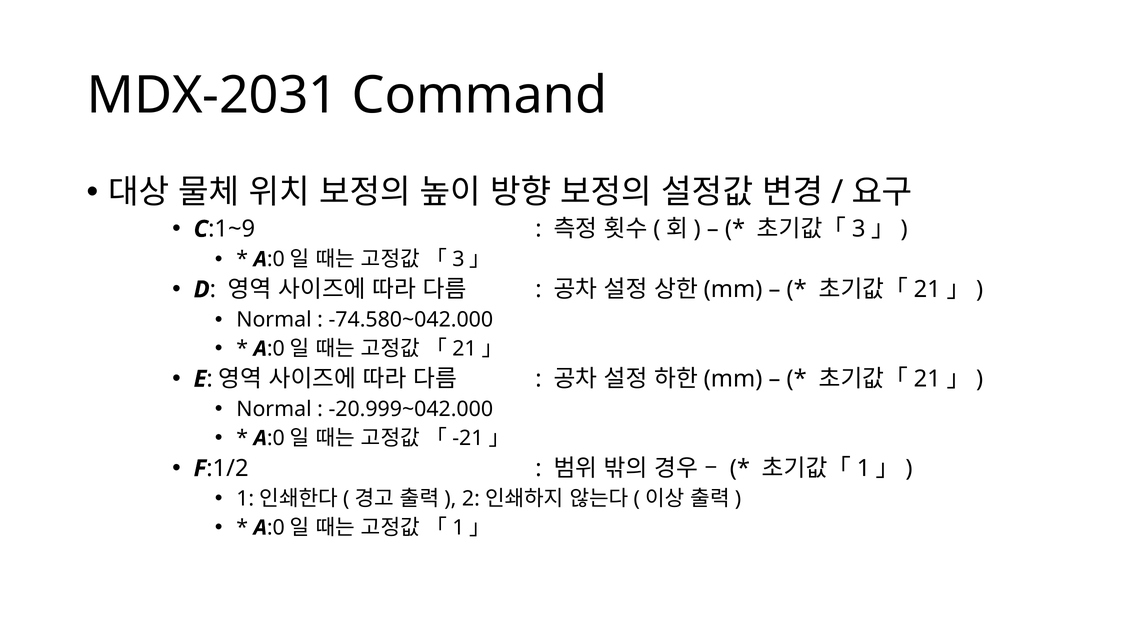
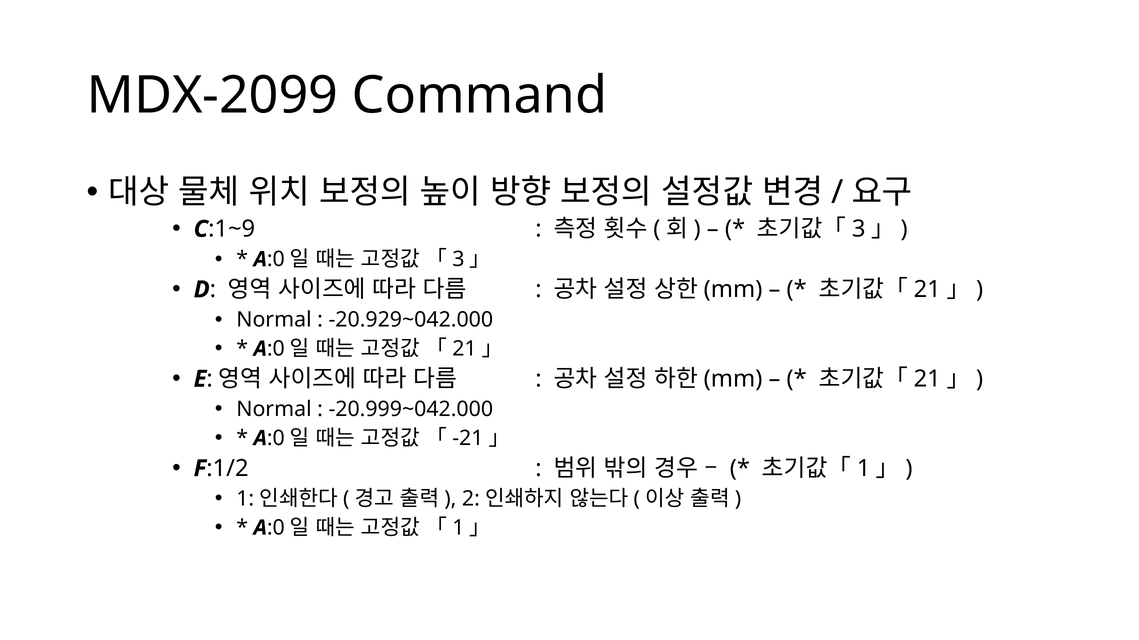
MDX-2031: MDX-2031 -> MDX-2099 (212, 96)
-74.580~042.000: -74.580~042.000 -> -20.929~042.000 (411, 320)
